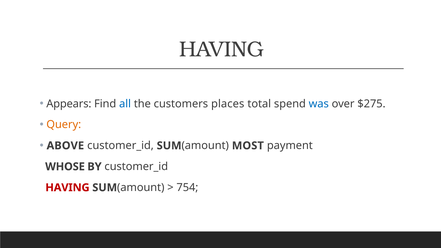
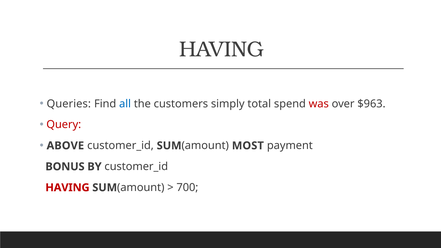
Appears: Appears -> Queries (69, 104)
places: places -> simply (228, 104)
was colour: blue -> red (319, 104)
$275: $275 -> $963 (371, 104)
Query colour: orange -> red (64, 125)
WHOSE: WHOSE -> BONUS (65, 167)
754: 754 -> 700 (187, 188)
